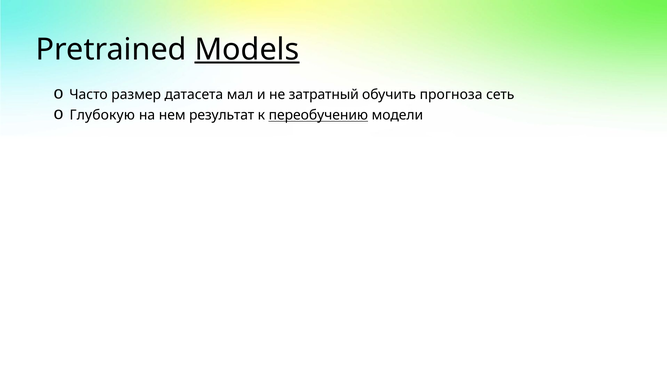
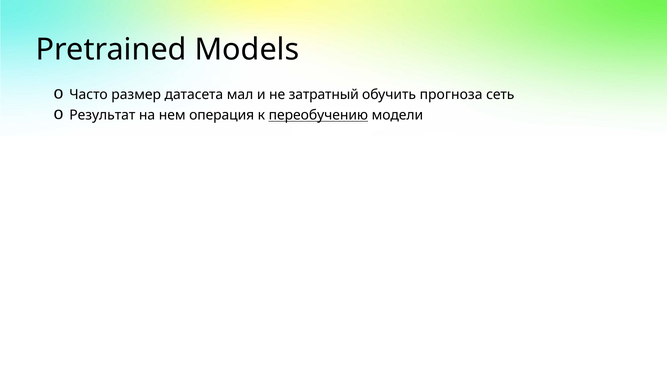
Models underline: present -> none (247, 50)
Глубокую: Глубокую -> Результат (102, 115)
результат: результат -> операция (222, 115)
